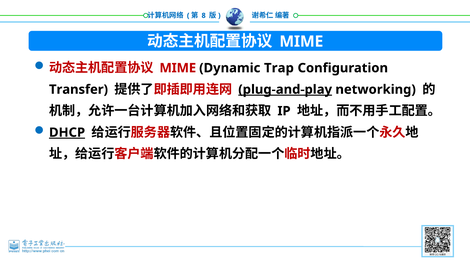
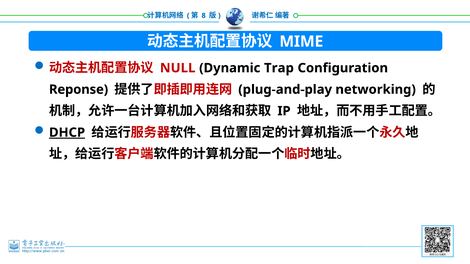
MIME: MIME -> NULL (178, 68)
Transfer: Transfer -> Reponse (79, 90)
plug-and-play underline: present -> none (285, 90)
